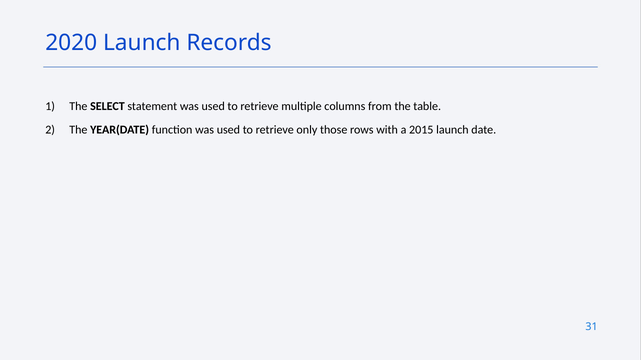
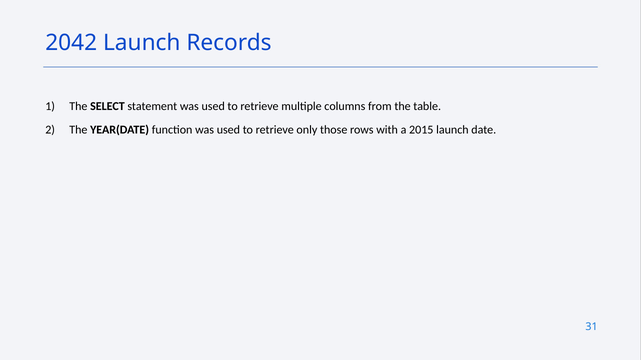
2020: 2020 -> 2042 (71, 43)
